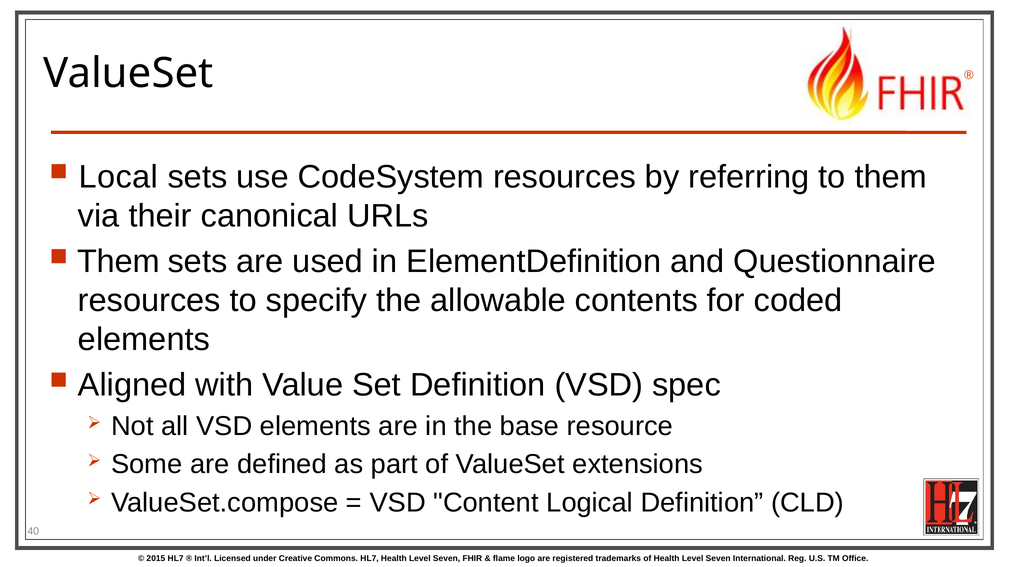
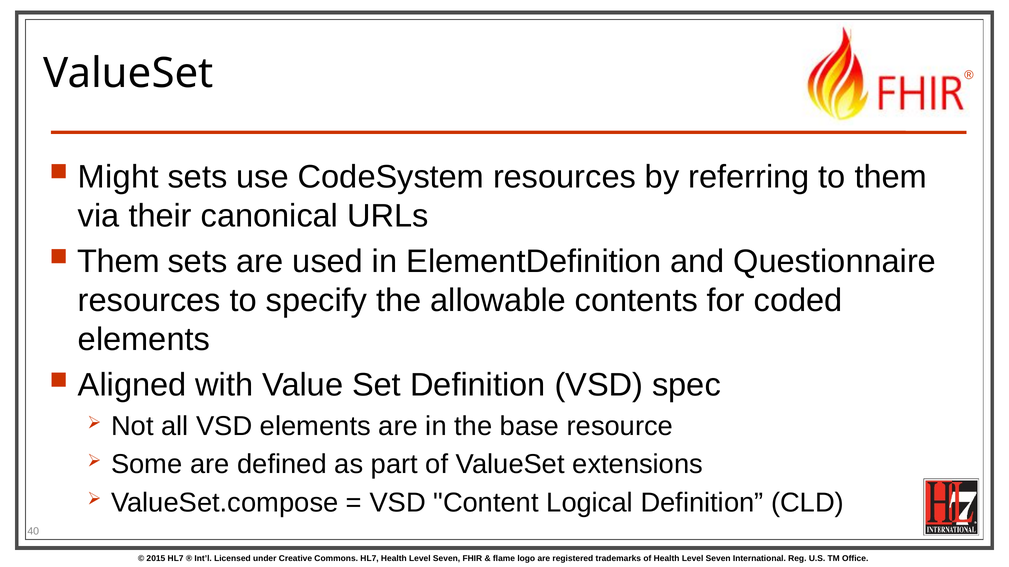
Local: Local -> Might (118, 177)
